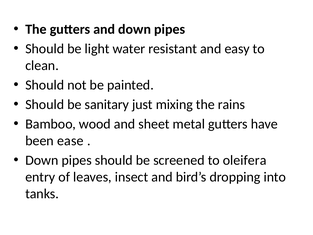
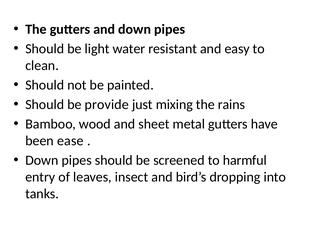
sanitary: sanitary -> provide (107, 104)
oleifera: oleifera -> harmful (245, 160)
